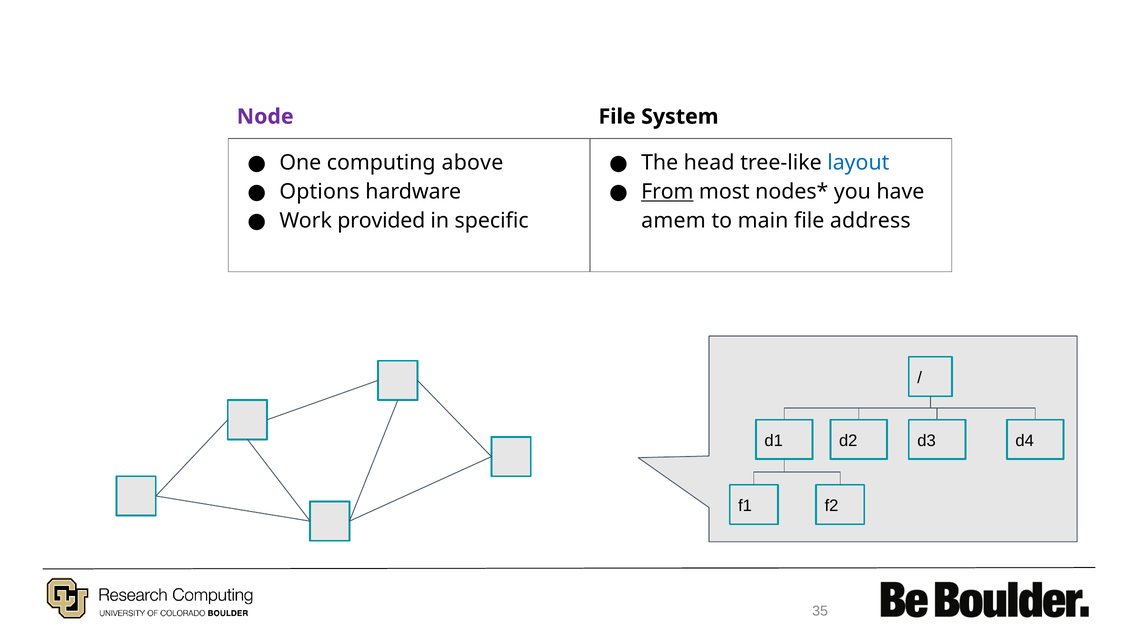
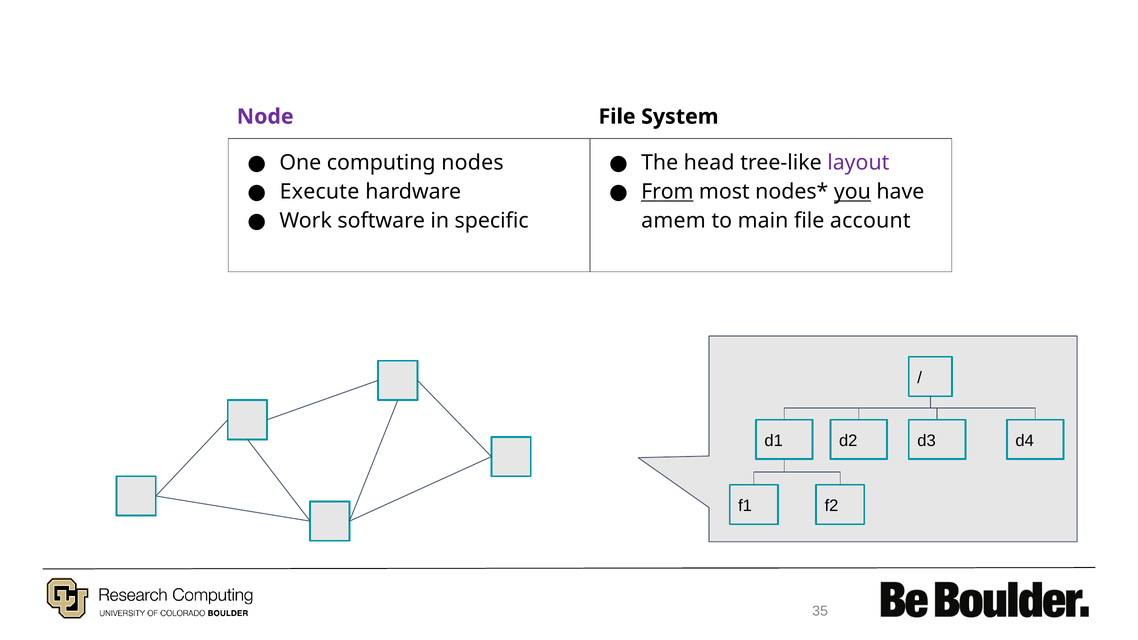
above: above -> nodes (472, 163)
layout colour: blue -> purple (858, 163)
Options: Options -> Execute (319, 192)
you underline: none -> present (852, 192)
provided: provided -> software (381, 221)
address: address -> account (870, 221)
